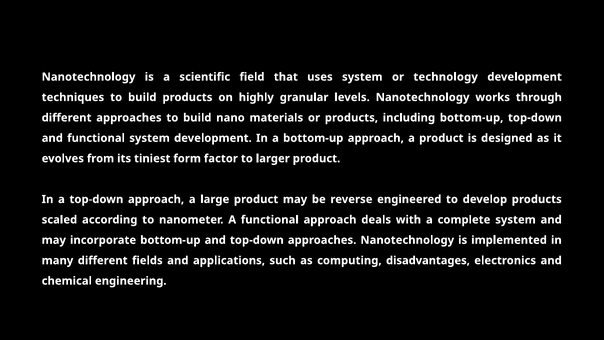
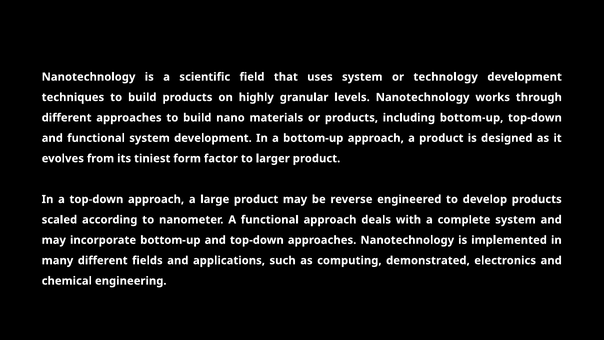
disadvantages: disadvantages -> demonstrated (428, 260)
